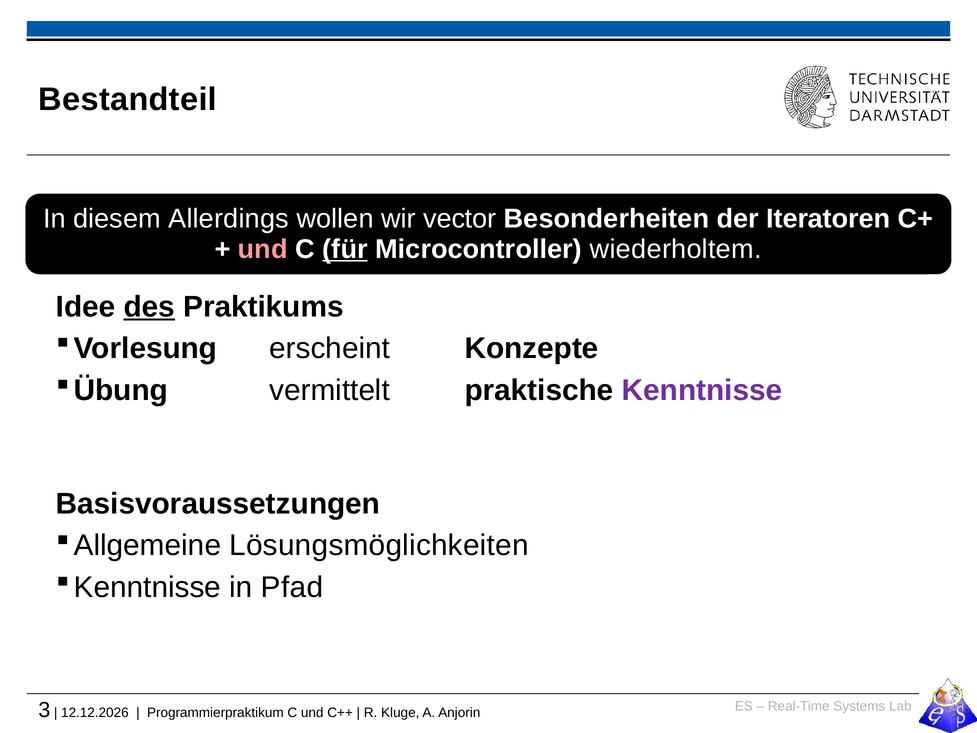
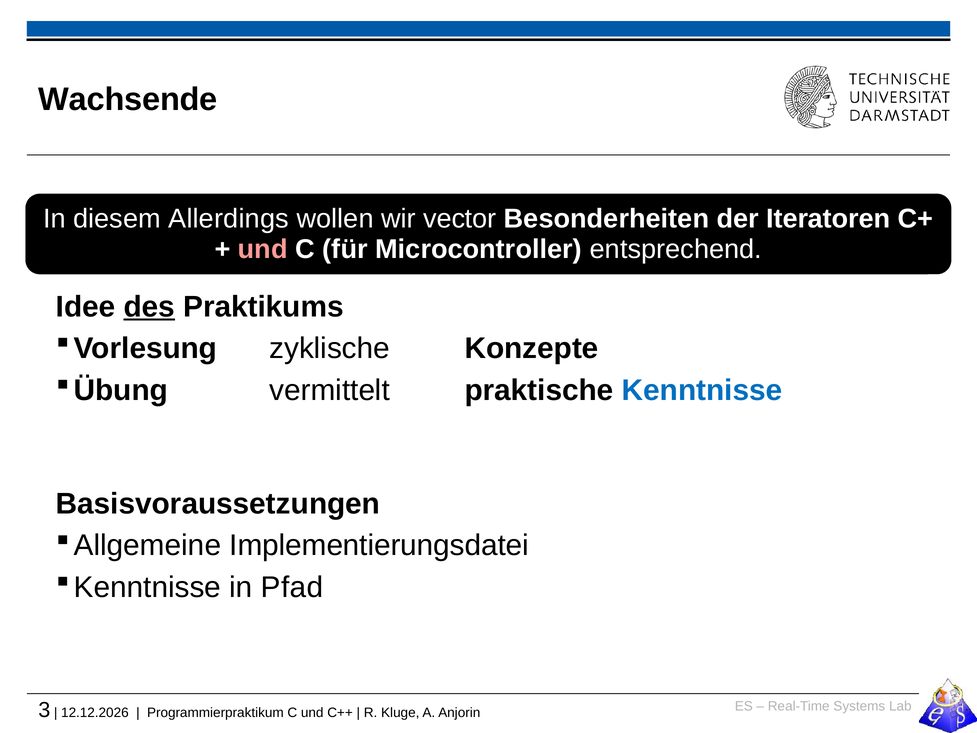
Bestandteil: Bestandteil -> Wachsende (128, 99)
für underline: present -> none (345, 249)
wiederholtem: wiederholtem -> entsprechend (676, 249)
erscheint: erscheint -> zyklische (330, 348)
Kenntnisse colour: purple -> blue (702, 390)
Lösungsmöglichkeiten: Lösungsmöglichkeiten -> Implementierungsdatei (379, 545)
